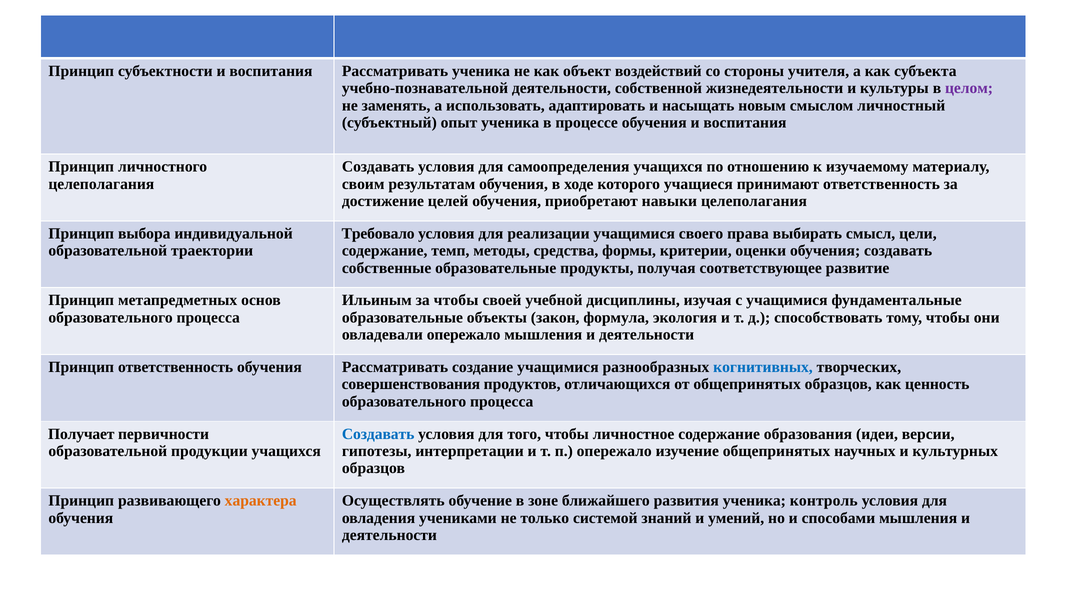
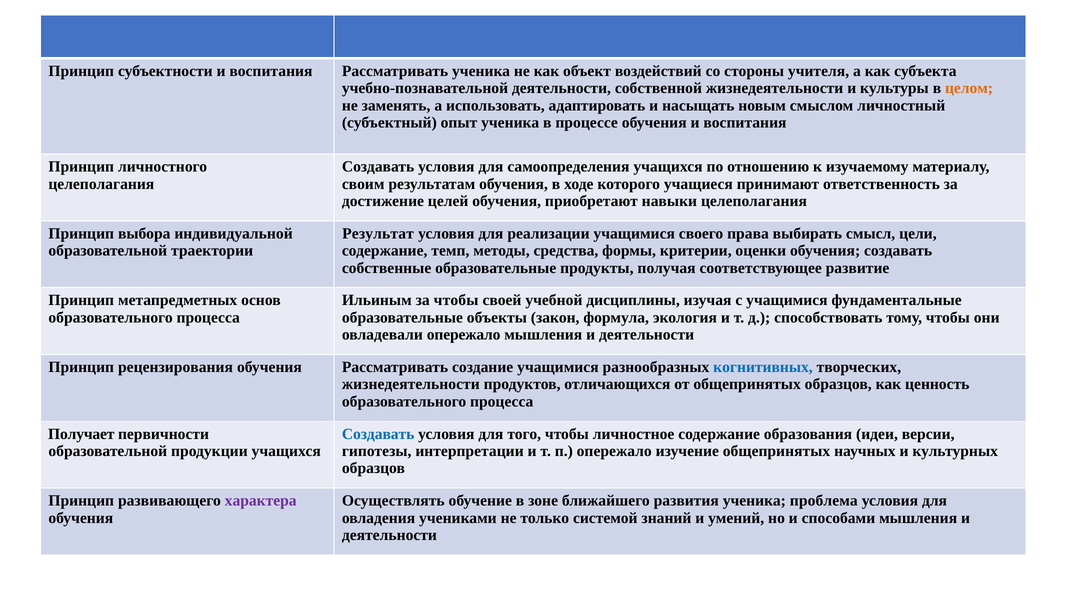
целом colour: purple -> orange (969, 88)
Требовало: Требовало -> Результат (378, 234)
Принцип ответственность: ответственность -> рецензирования (176, 367)
совершенствования: совершенствования -> жизнедеятельности (411, 384)
характера colour: orange -> purple (261, 501)
контроль: контроль -> проблема (824, 501)
